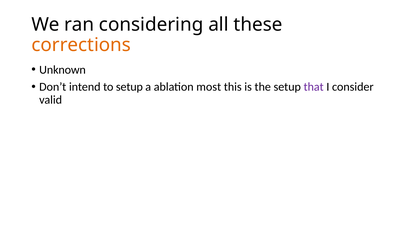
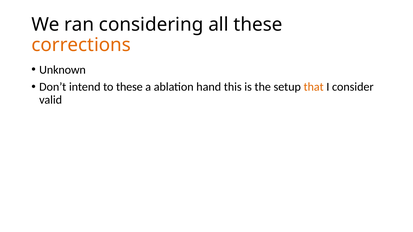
to setup: setup -> these (129, 87)
most: most -> hand (209, 87)
that colour: purple -> orange (314, 87)
